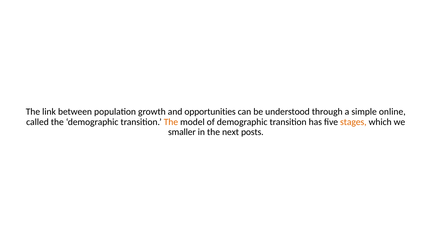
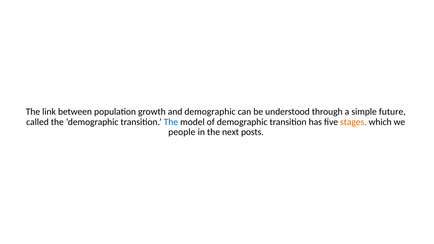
and opportunities: opportunities -> demographic (210, 112)
online: online -> future (392, 112)
The colour: orange -> blue (171, 122)
smaller: smaller -> people (182, 132)
